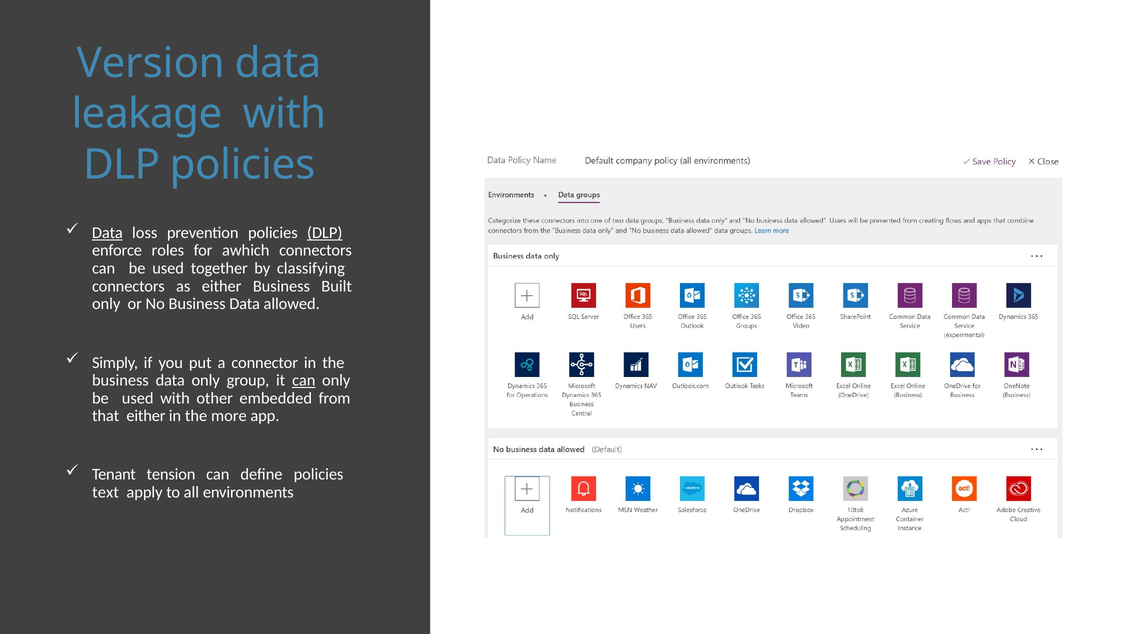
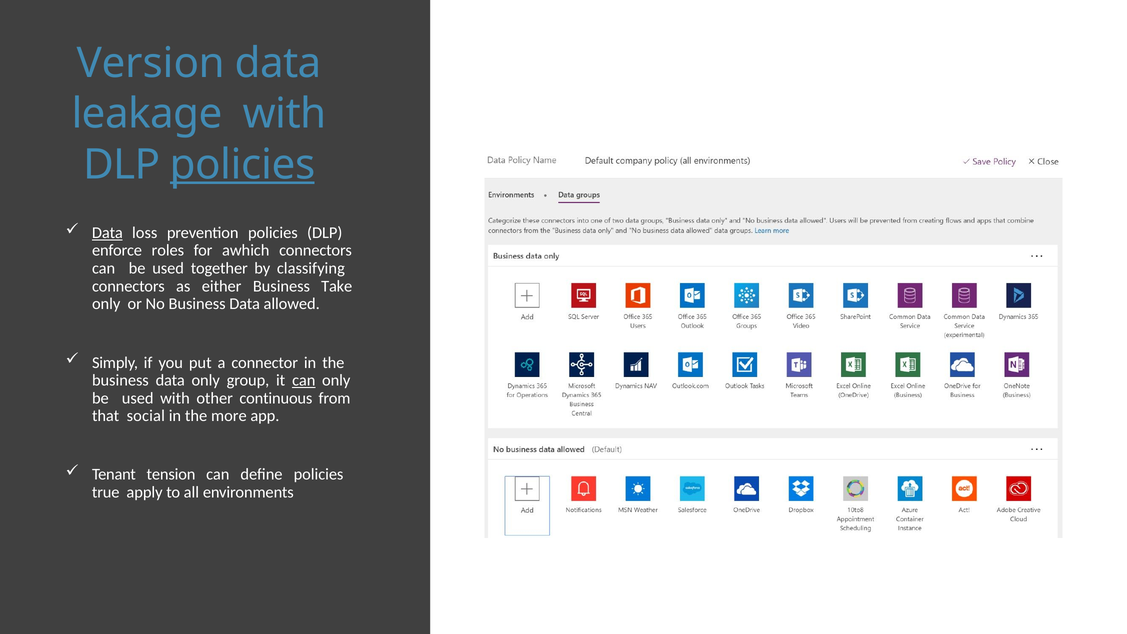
policies underline: none -> present (243, 165)
DLP underline: present -> none (325, 233)
Built: Built -> Take (337, 286)
embedded: embedded -> continuous (276, 398)
that either: either -> social (146, 416)
text: text -> true (106, 492)
